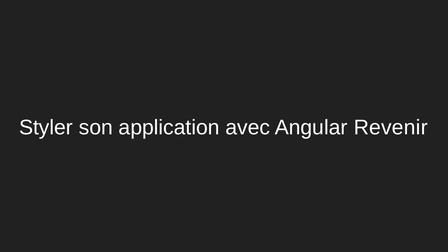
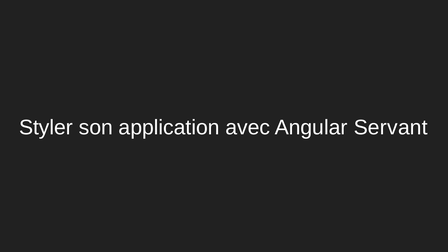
Revenir: Revenir -> Servant (391, 127)
